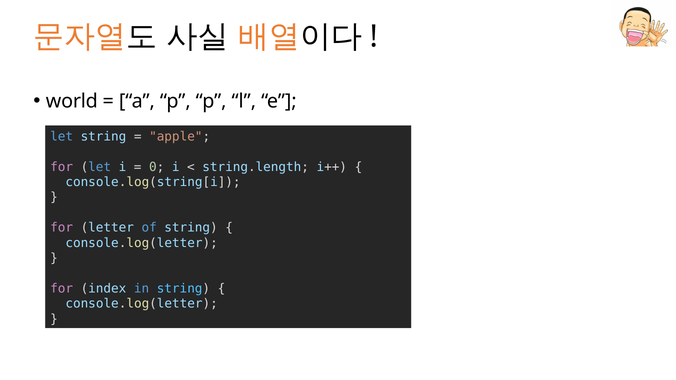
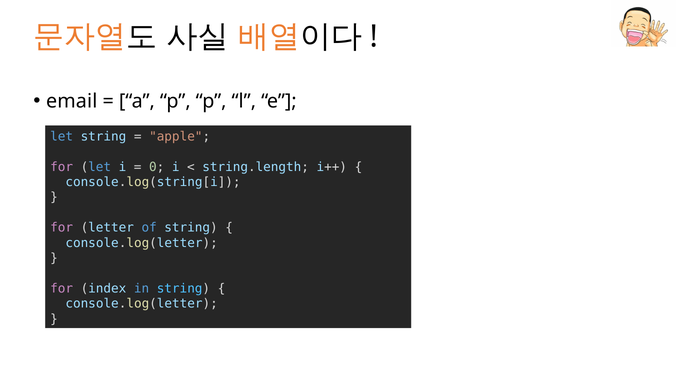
world: world -> email (72, 101)
